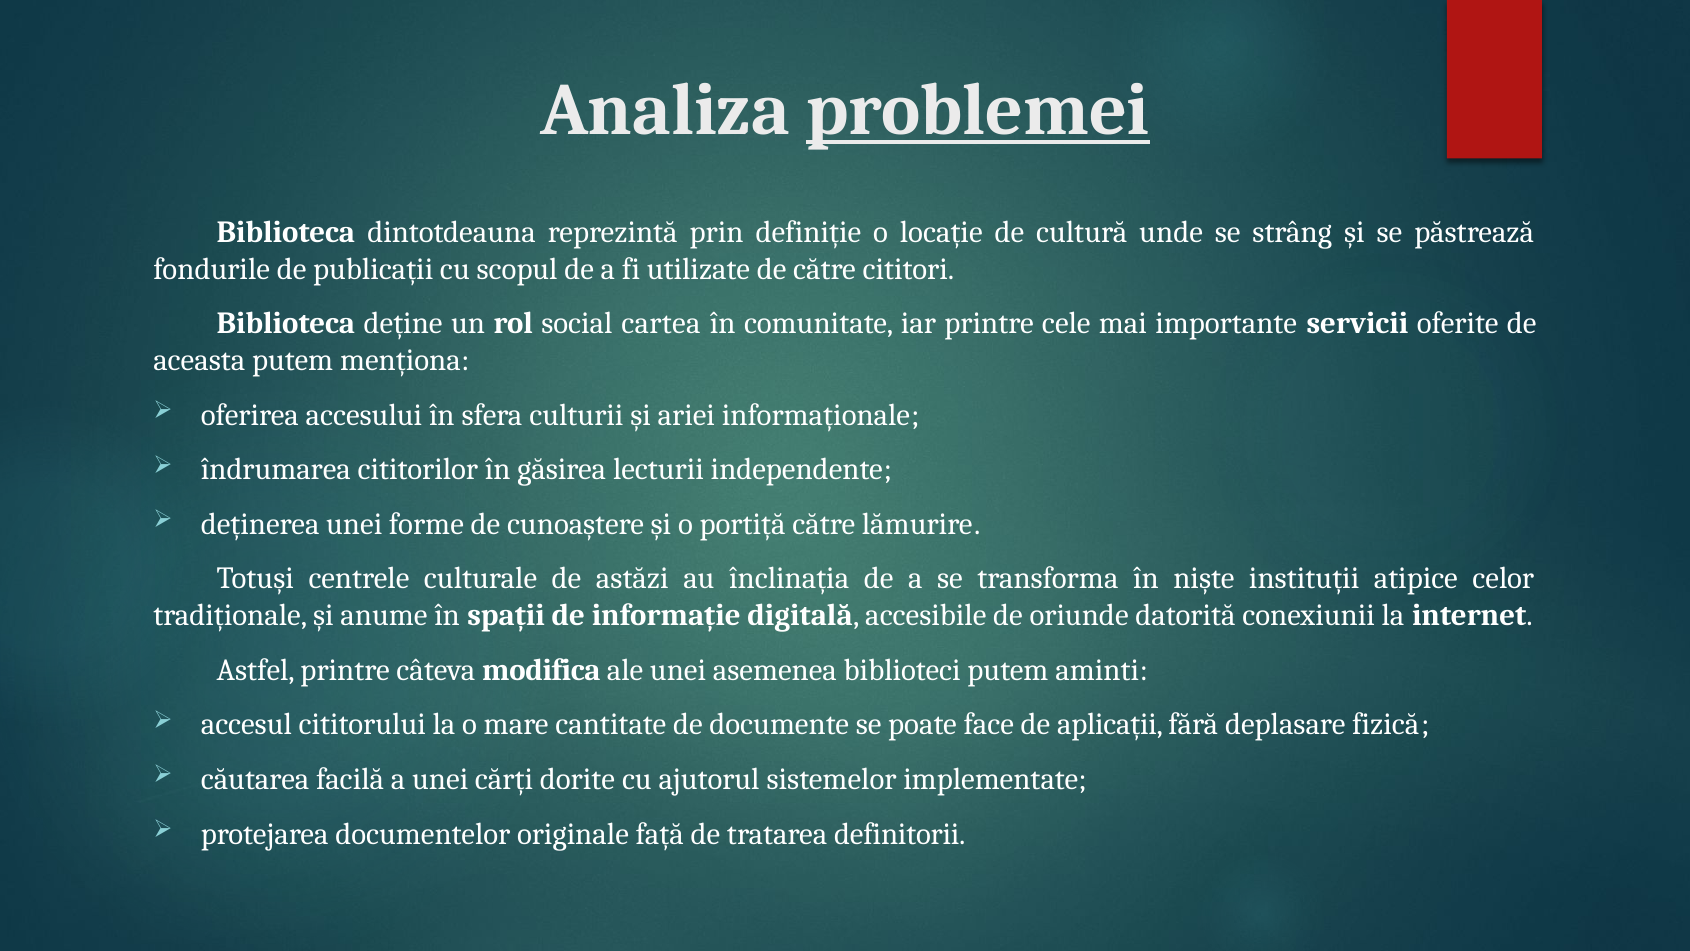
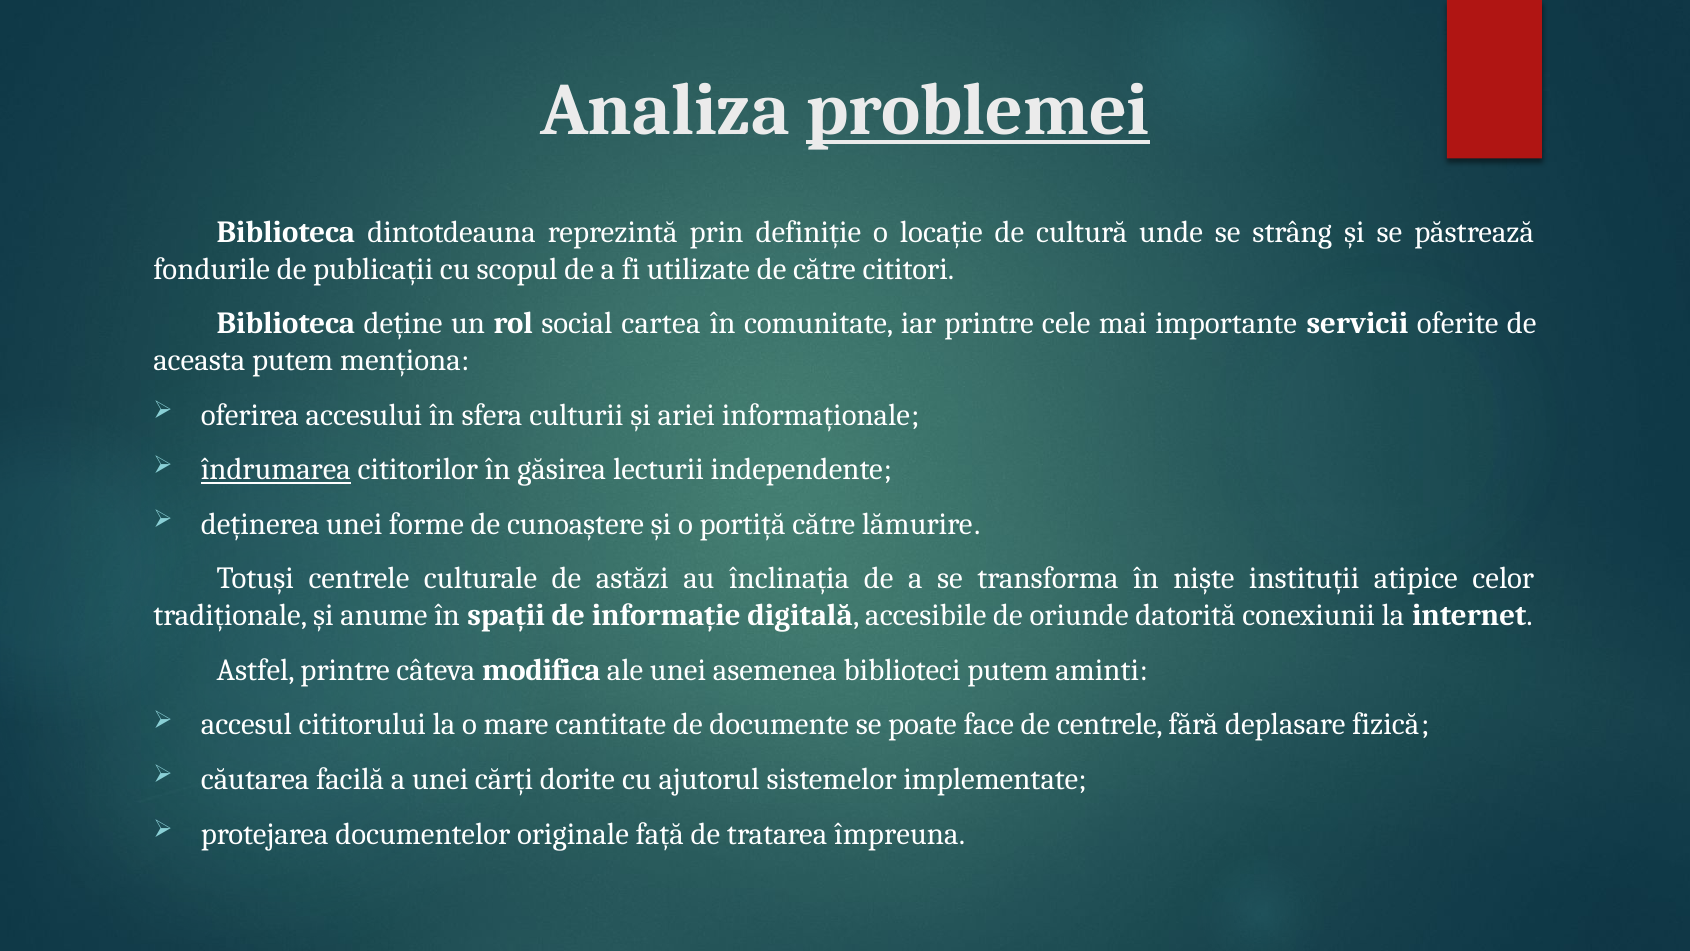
îndrumarea underline: none -> present (276, 469)
de aplicații: aplicații -> centrele (1110, 724)
definitorii: definitorii -> împreuna (900, 834)
